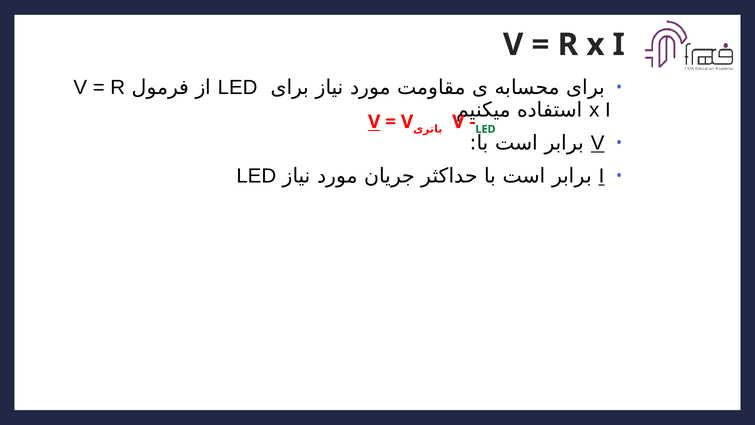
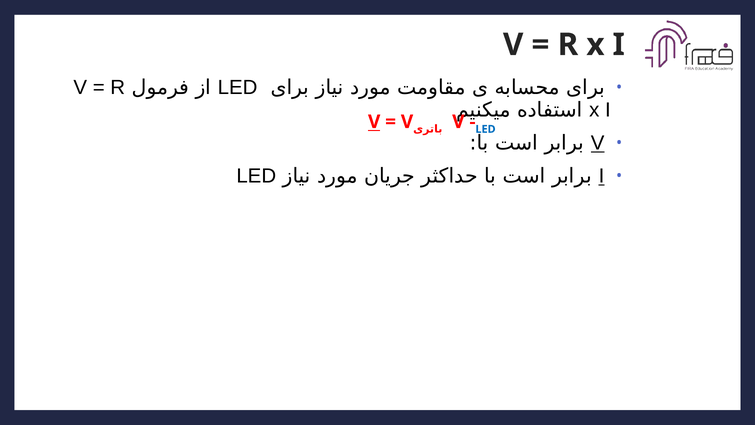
LED colour: green -> blue (486, 129)
